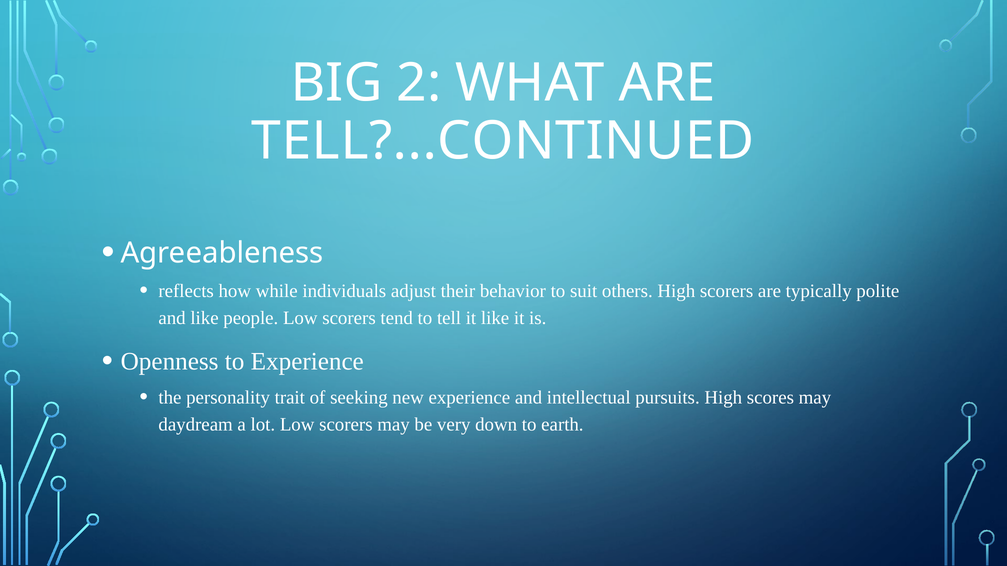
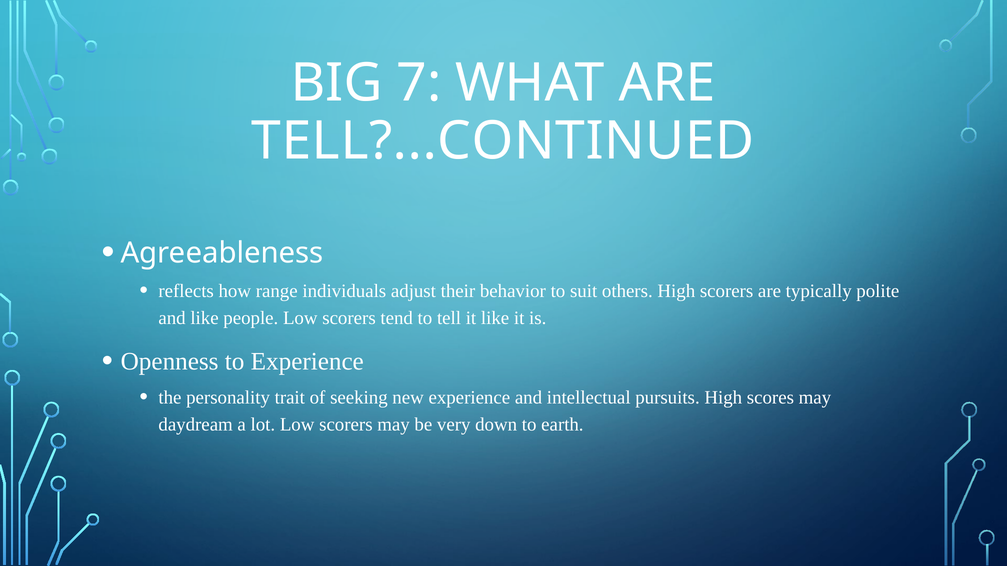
2: 2 -> 7 (419, 83)
while: while -> range (277, 291)
